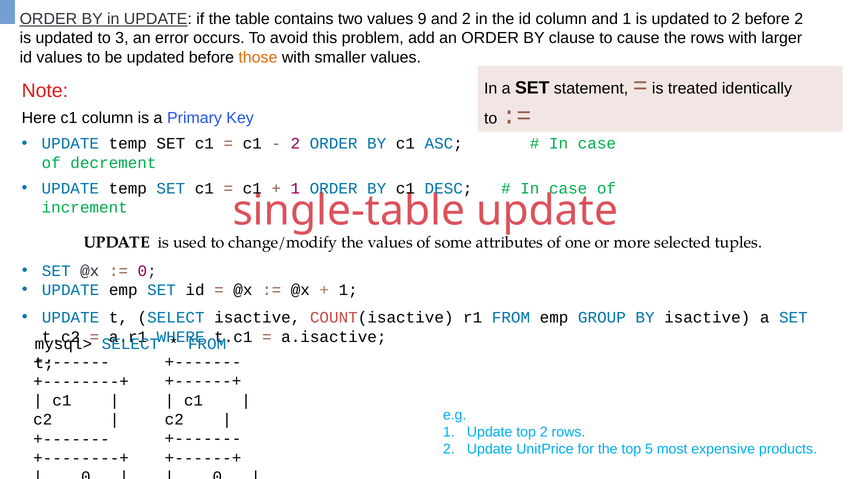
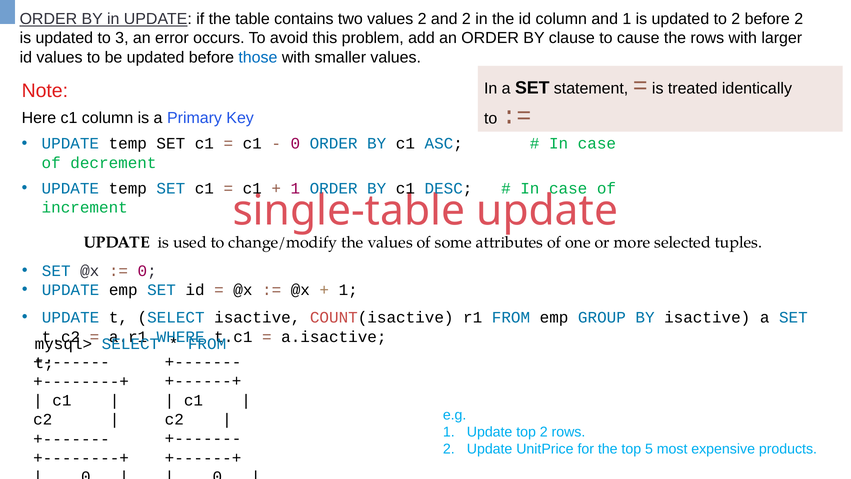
values 9: 9 -> 2 (422, 19)
those colour: orange -> blue (258, 57)
2: 2 -> 0 (295, 144)
